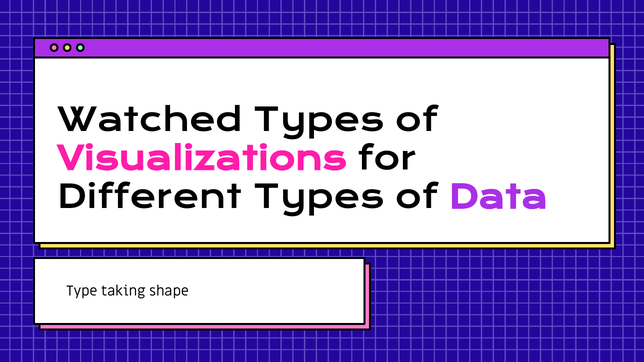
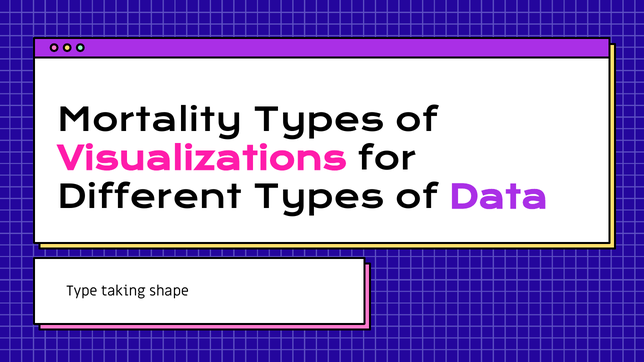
Watched: Watched -> Mortality (150, 121)
